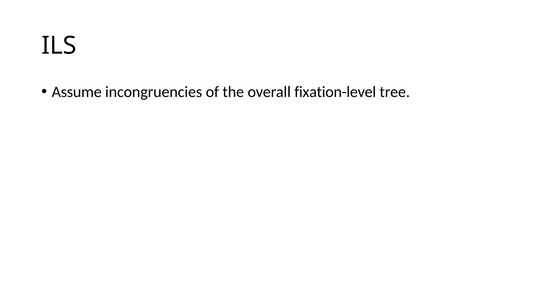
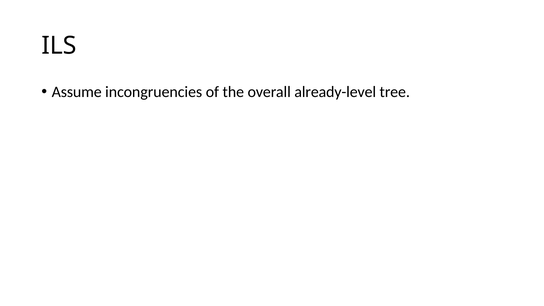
fixation-level: fixation-level -> already-level (335, 92)
